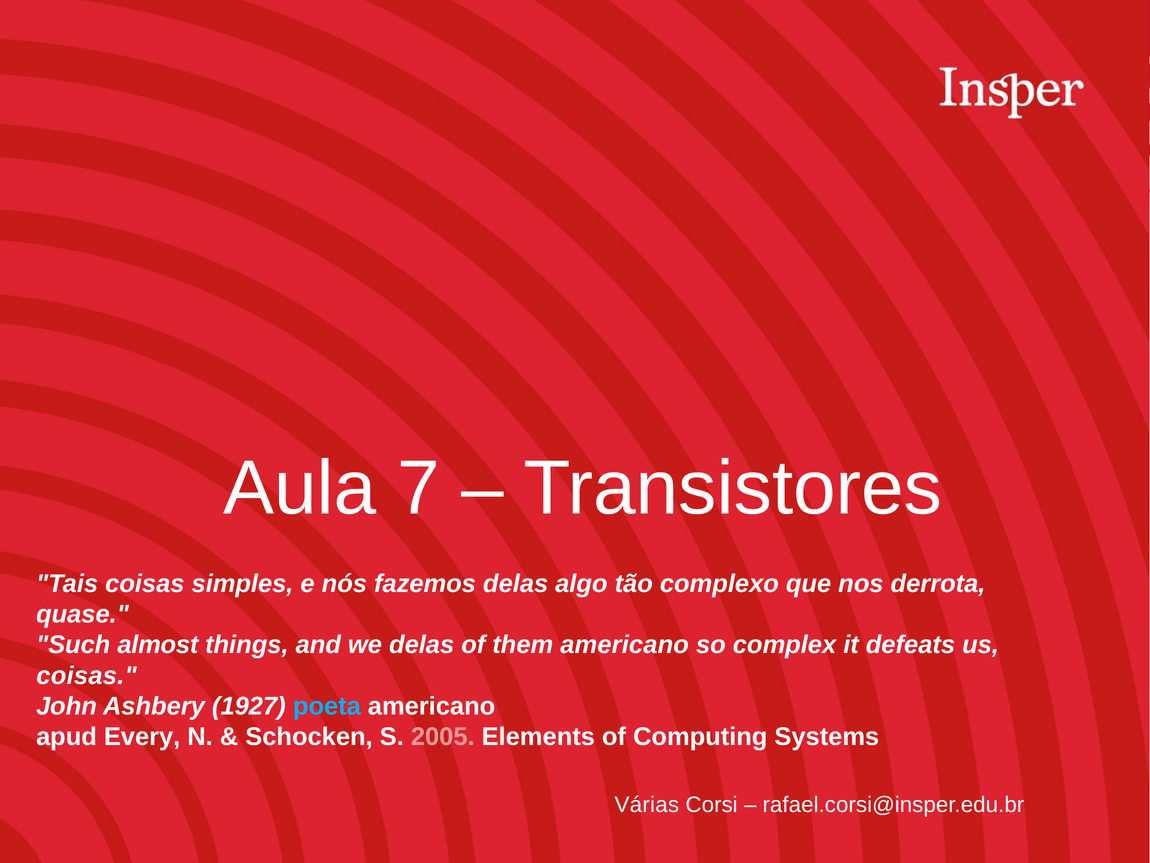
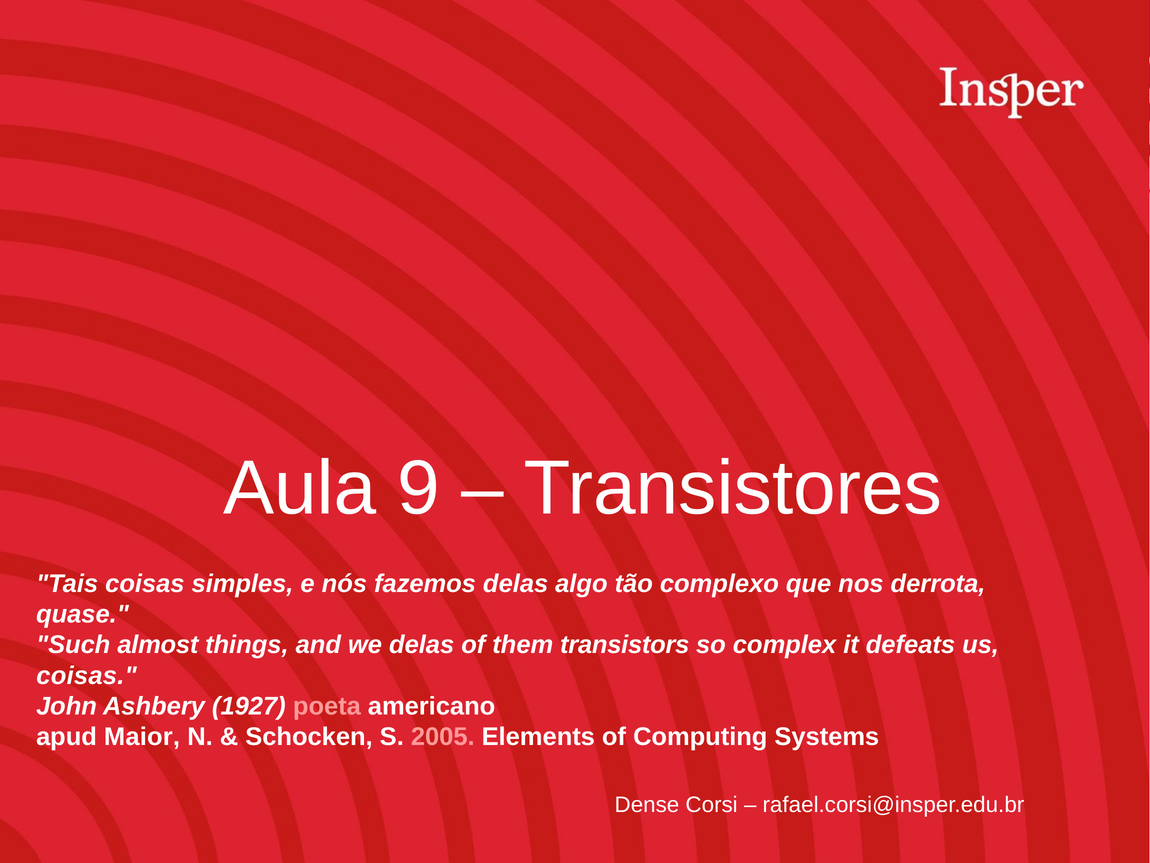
7: 7 -> 9 (419, 488)
them americano: americano -> transistors (625, 645)
poeta colour: light blue -> pink (327, 706)
Every: Every -> Maior (142, 737)
Várias: Várias -> Dense (647, 805)
